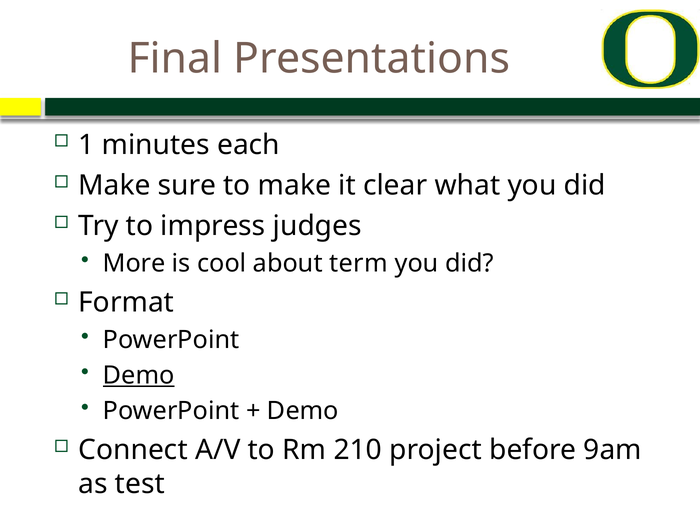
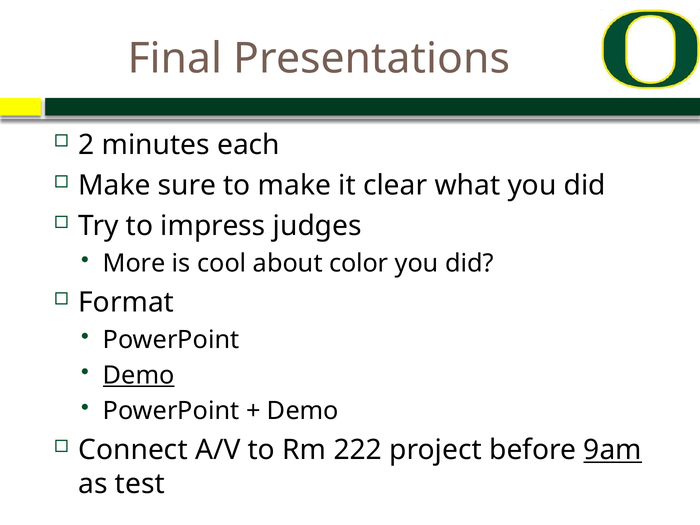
1: 1 -> 2 (86, 145)
term: term -> color (359, 263)
210: 210 -> 222 (358, 450)
9am underline: none -> present (613, 450)
